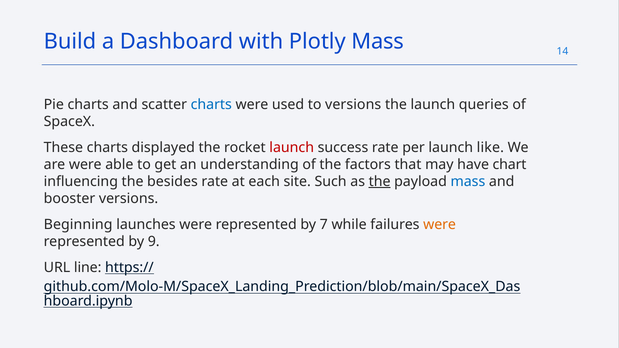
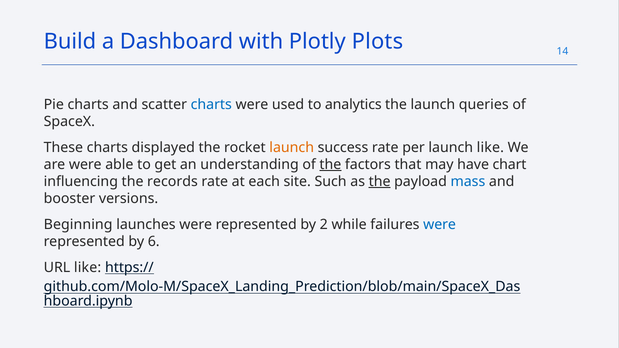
Plotly Mass: Mass -> Plots (377, 41)
to versions: versions -> analytics (353, 104)
launch colour: red -> orange (292, 148)
the underline: none -> present (330, 165)
besides: besides -> records (172, 182)
7: 7 -> 2 (324, 225)
were colour: orange -> blue (440, 225)
9: 9 -> 6 (154, 242)
URL line: line -> like (88, 268)
